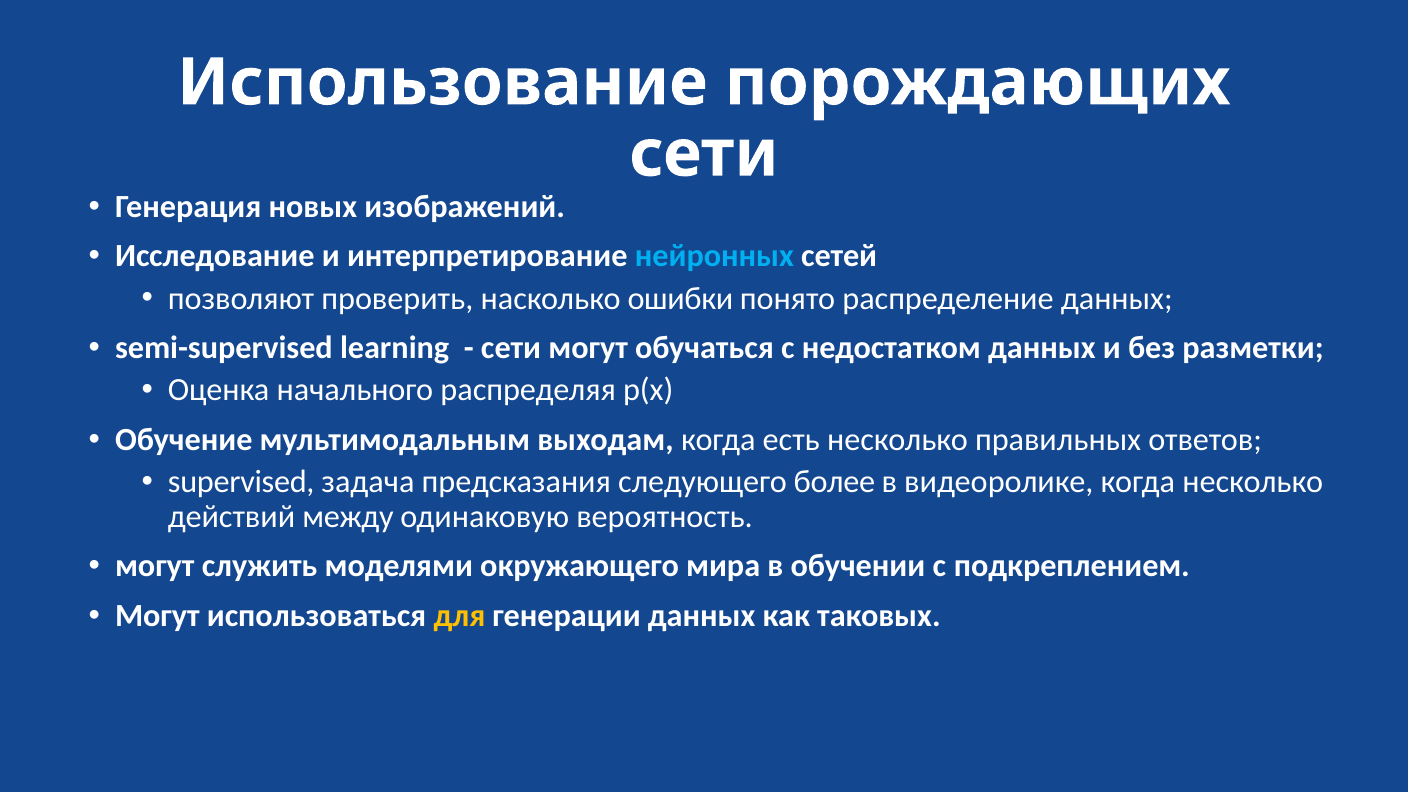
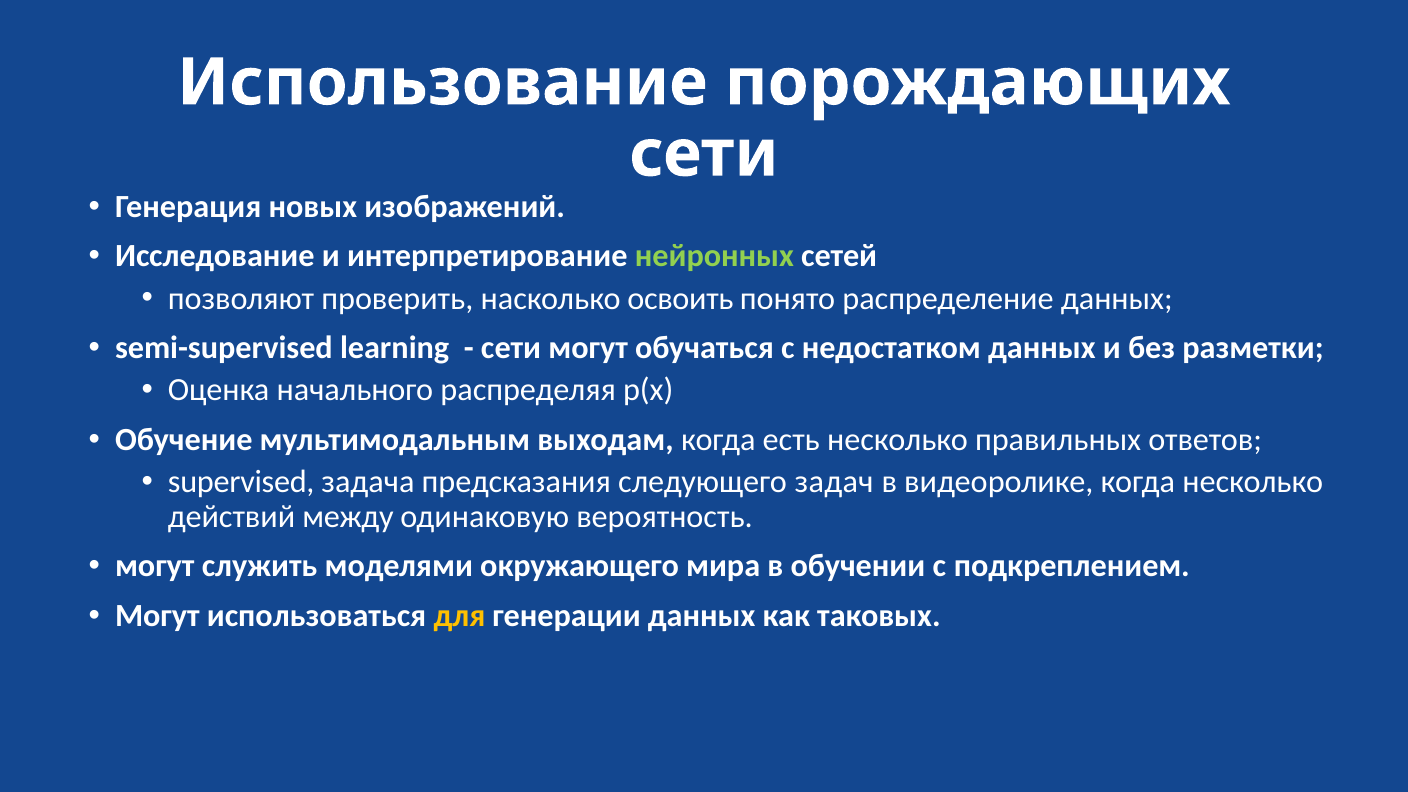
нейронных colour: light blue -> light green (714, 256)
ошибки: ошибки -> освоить (680, 298)
более: более -> задач (834, 482)
